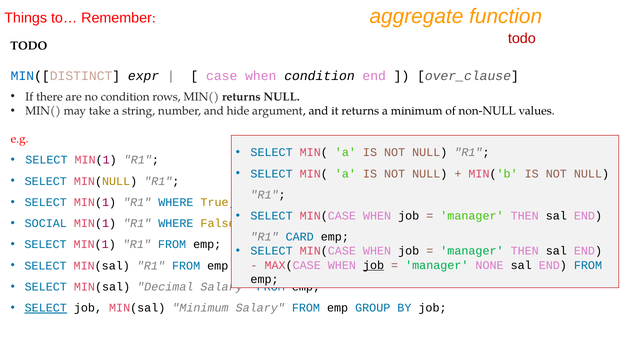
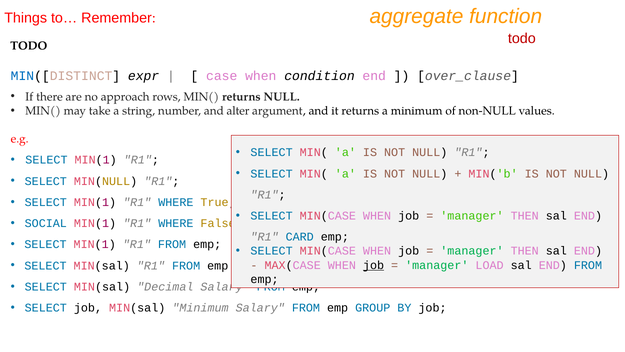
no condition: condition -> approach (125, 97)
hide: hide -> alter (238, 111)
NONE: NONE -> LOAD (490, 265)
SELECT underline: present -> none (46, 308)
